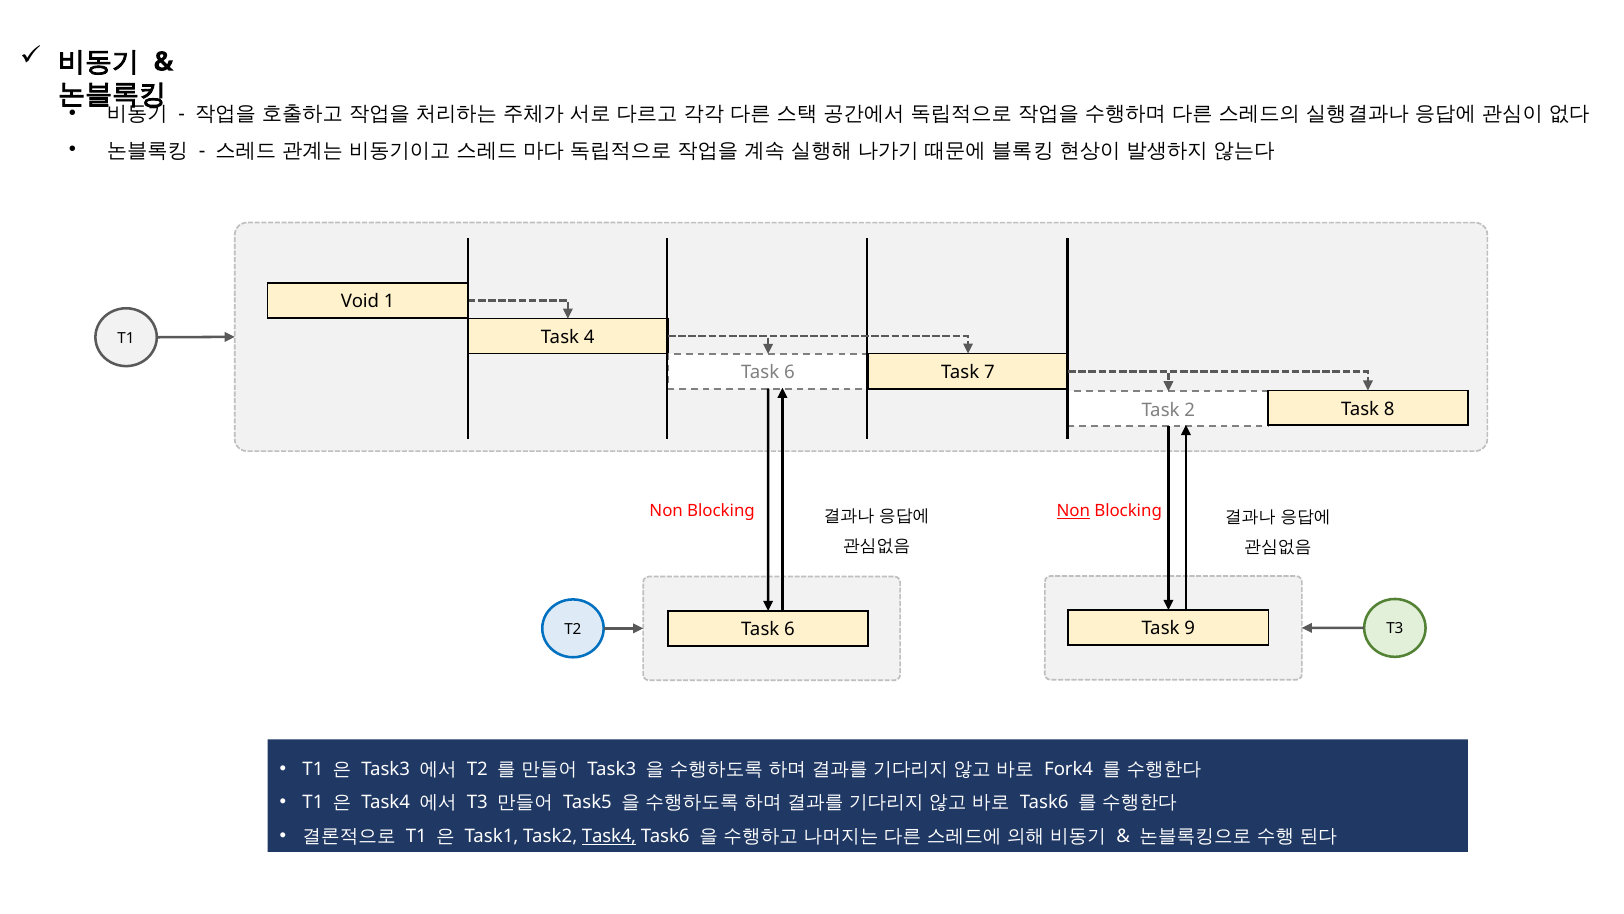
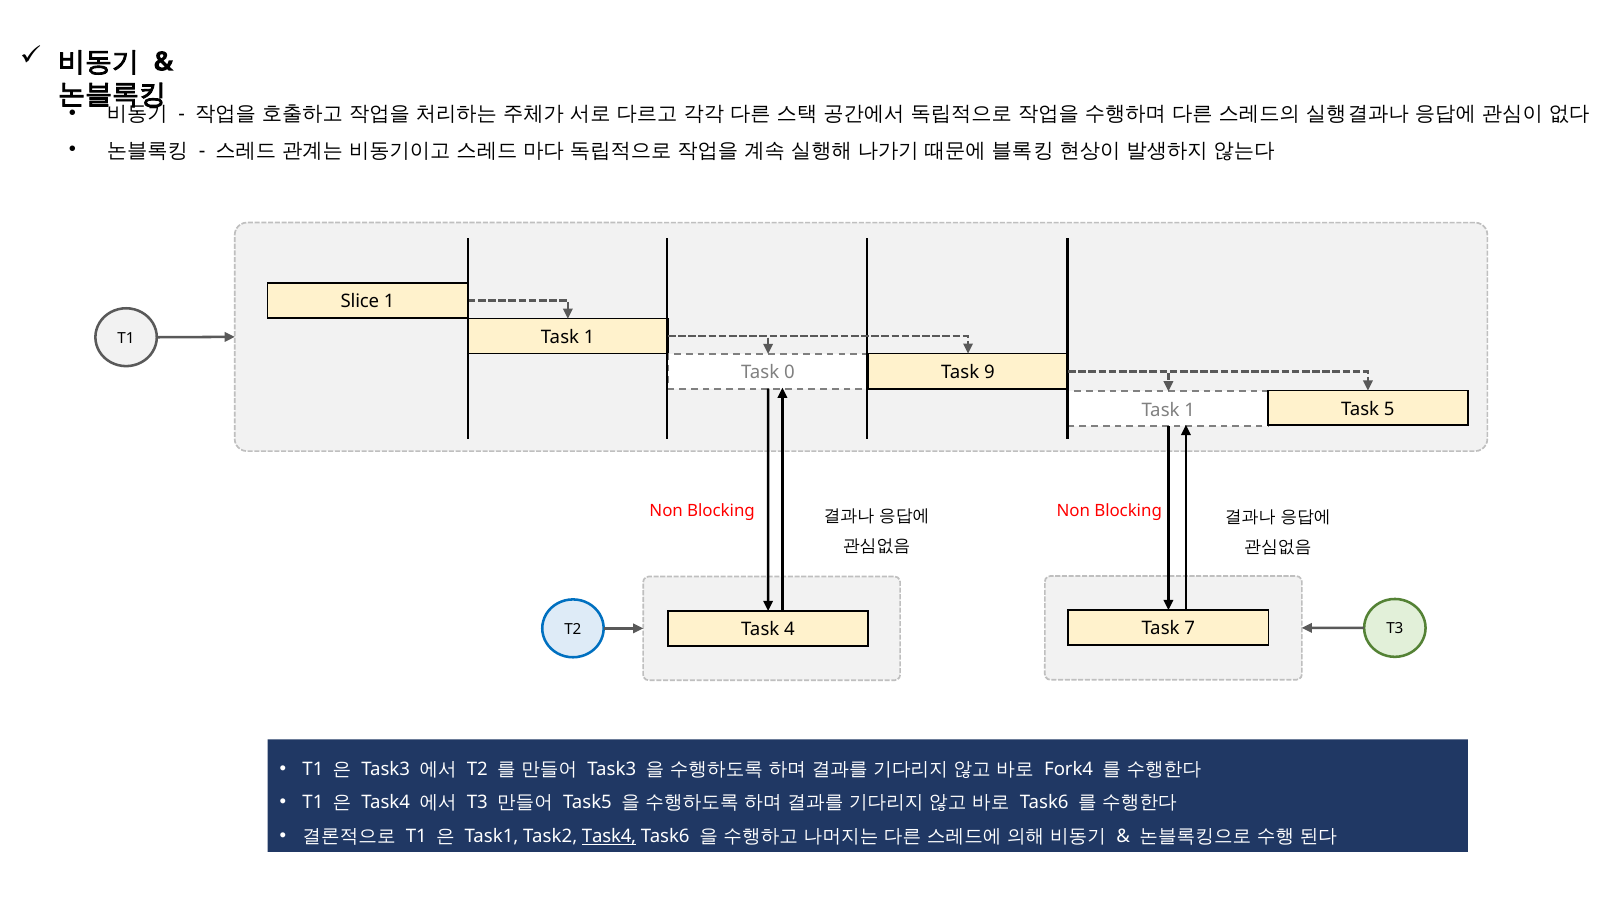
Void: Void -> Slice (360, 301)
T1 Task 4: 4 -> 1 (589, 337)
6: 6 -> 0 (789, 372)
7: 7 -> 9 (989, 373)
8: 8 -> 5 (1389, 409)
2: 2 -> 1 (1190, 410)
Non underline: present -> none (1073, 511)
9: 9 -> 7 (1190, 628)
6: 6 -> 4 (790, 629)
